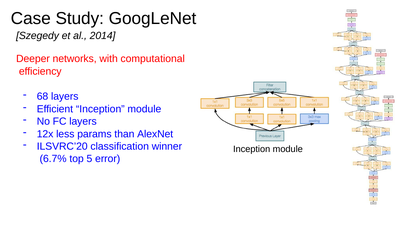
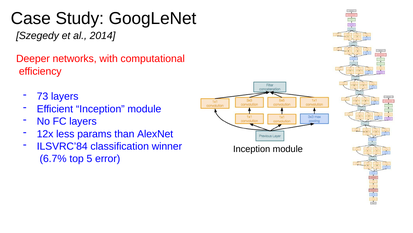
68: 68 -> 73 (42, 96)
ILSVRC’20: ILSVRC’20 -> ILSVRC’84 (62, 146)
